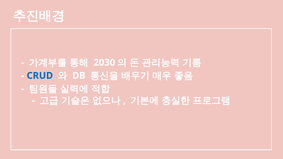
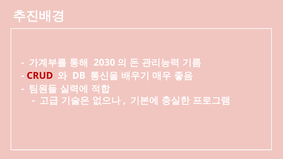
CRUD colour: blue -> red (40, 76)
